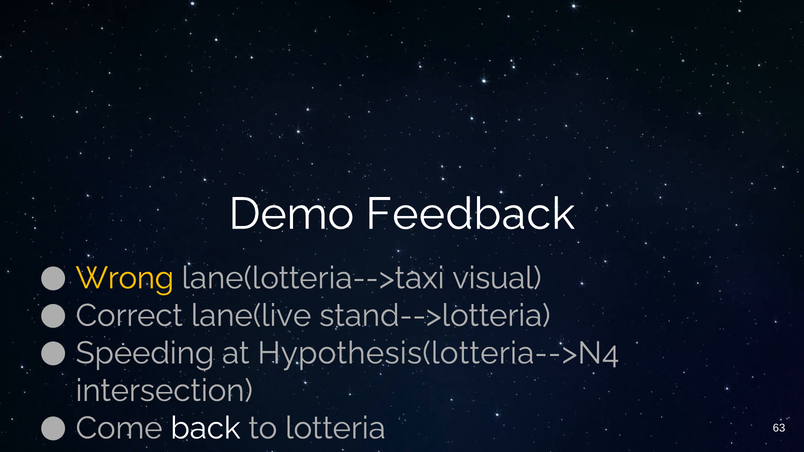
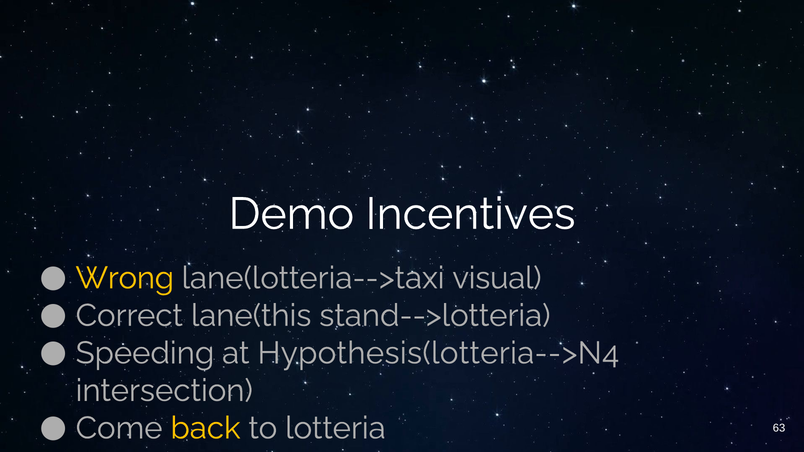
Feedback: Feedback -> Incentives (471, 214)
lane(live: lane(live -> lane(this (251, 316)
back colour: white -> yellow (206, 428)
